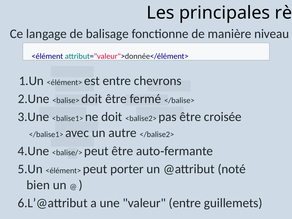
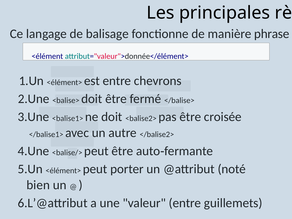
niveau: niveau -> phrase (272, 34)
